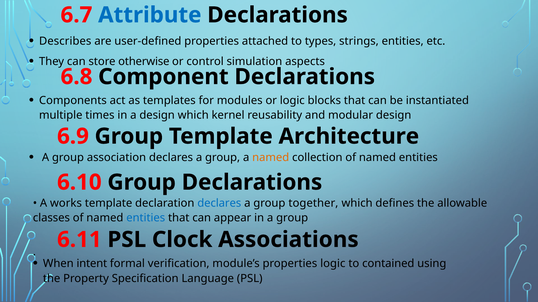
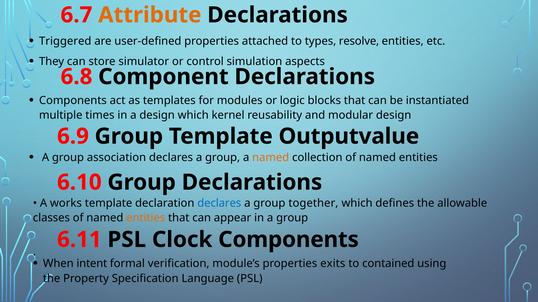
Attribute colour: blue -> orange (150, 15)
Describes: Describes -> Triggered (65, 41)
strings: strings -> resolve (359, 41)
otherwise: otherwise -> simulator (144, 62)
Architecture: Architecture -> Outputvalue (349, 137)
entities colour: blue -> orange (146, 218)
Clock Associations: Associations -> Components (289, 240)
properties logic: logic -> exits (333, 264)
